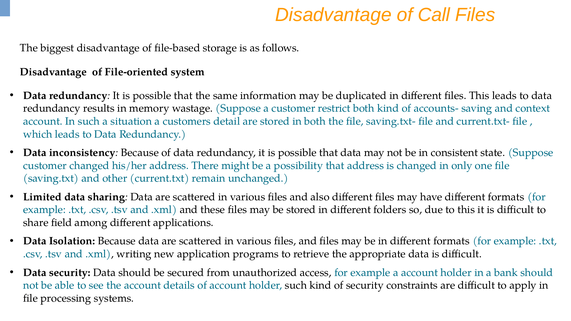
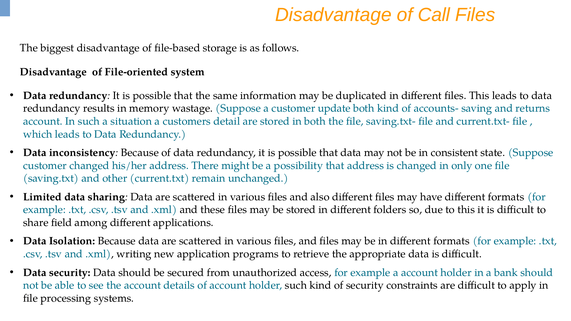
restrict: restrict -> update (334, 109)
context: context -> returns (533, 109)
